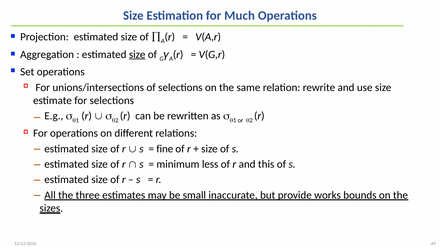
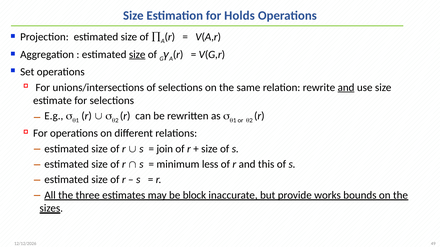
Much: Much -> Holds (240, 16)
and underline: none -> present (346, 88)
fine: fine -> join (165, 149)
small: small -> block (194, 196)
